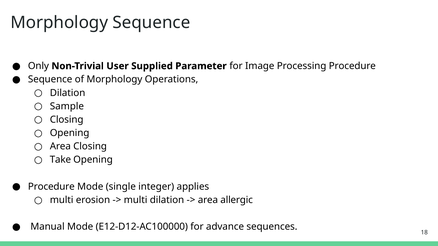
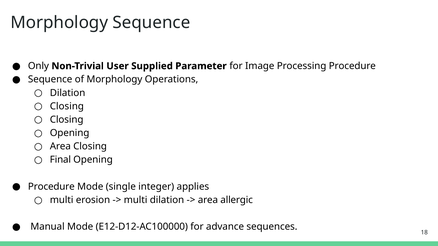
Sample: Sample -> Closing (67, 106)
Take: Take -> Final (60, 160)
